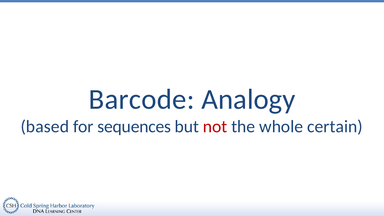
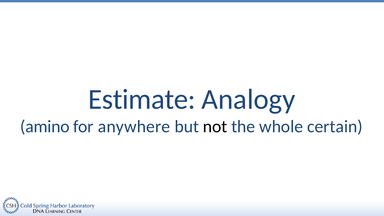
Barcode: Barcode -> Estimate (142, 99)
based: based -> amino (45, 127)
sequences: sequences -> anywhere (134, 127)
not colour: red -> black (215, 127)
